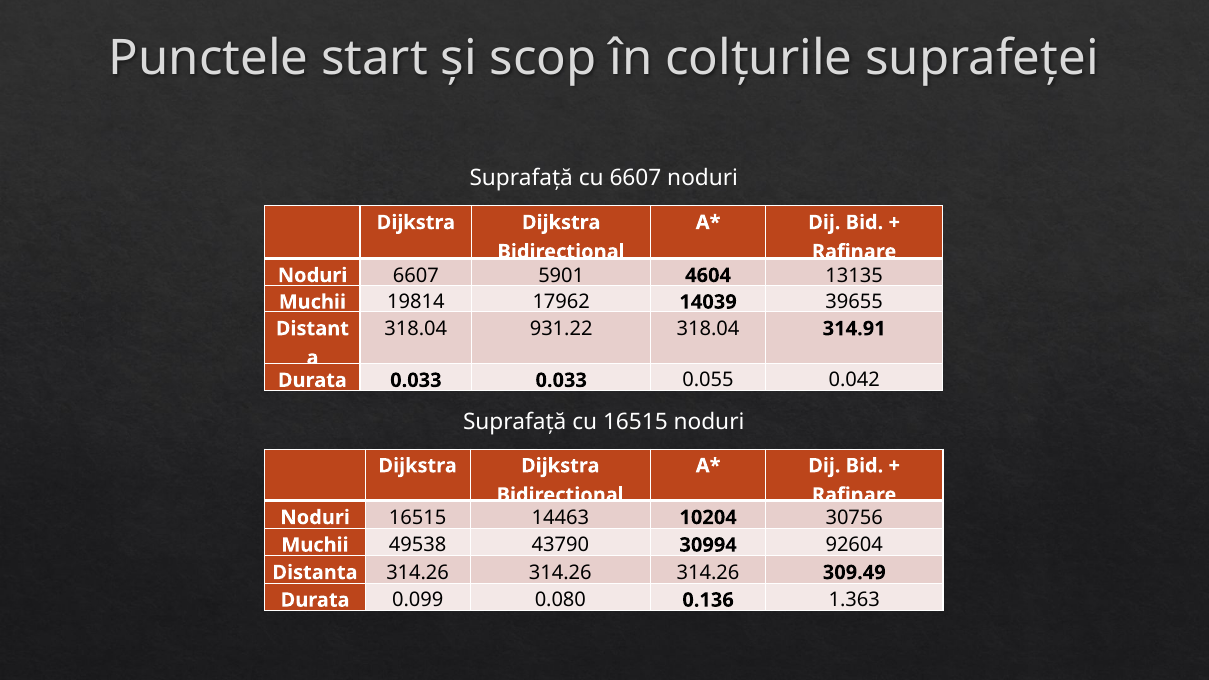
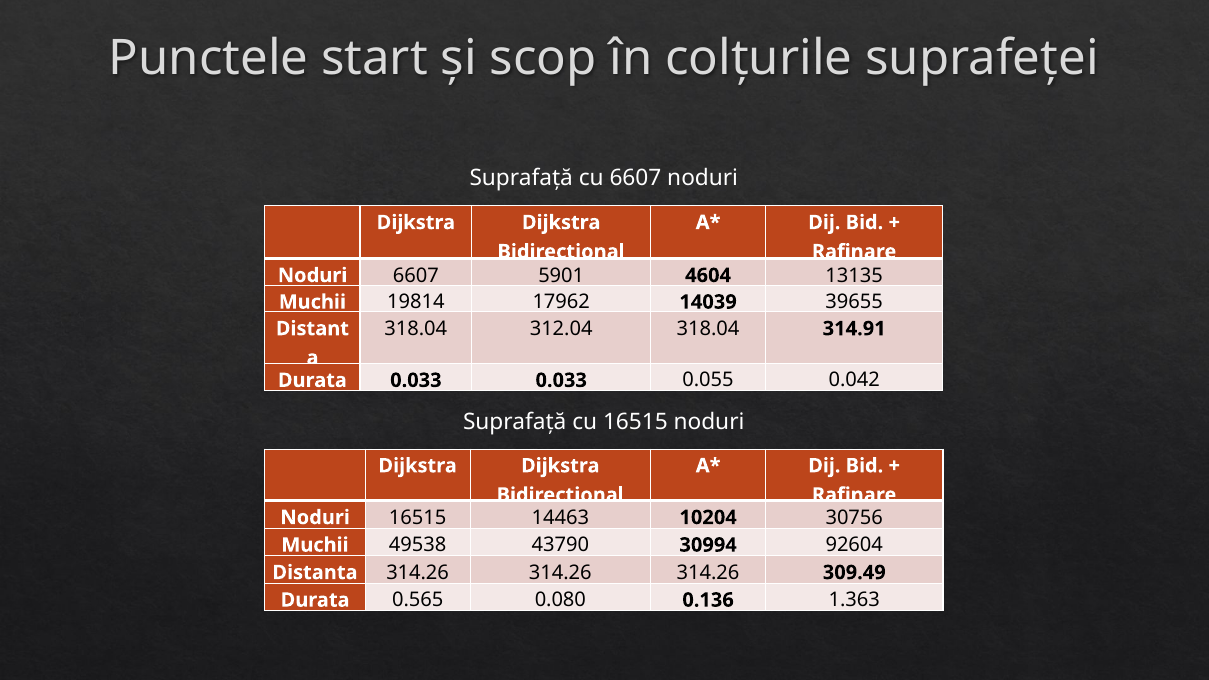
931.22: 931.22 -> 312.04 (561, 329)
0.099: 0.099 -> 0.565 (418, 600)
